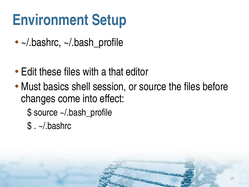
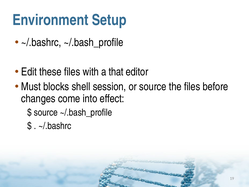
basics: basics -> blocks (56, 86)
